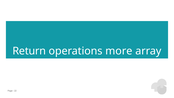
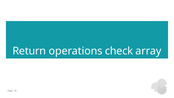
more: more -> check (119, 51)
